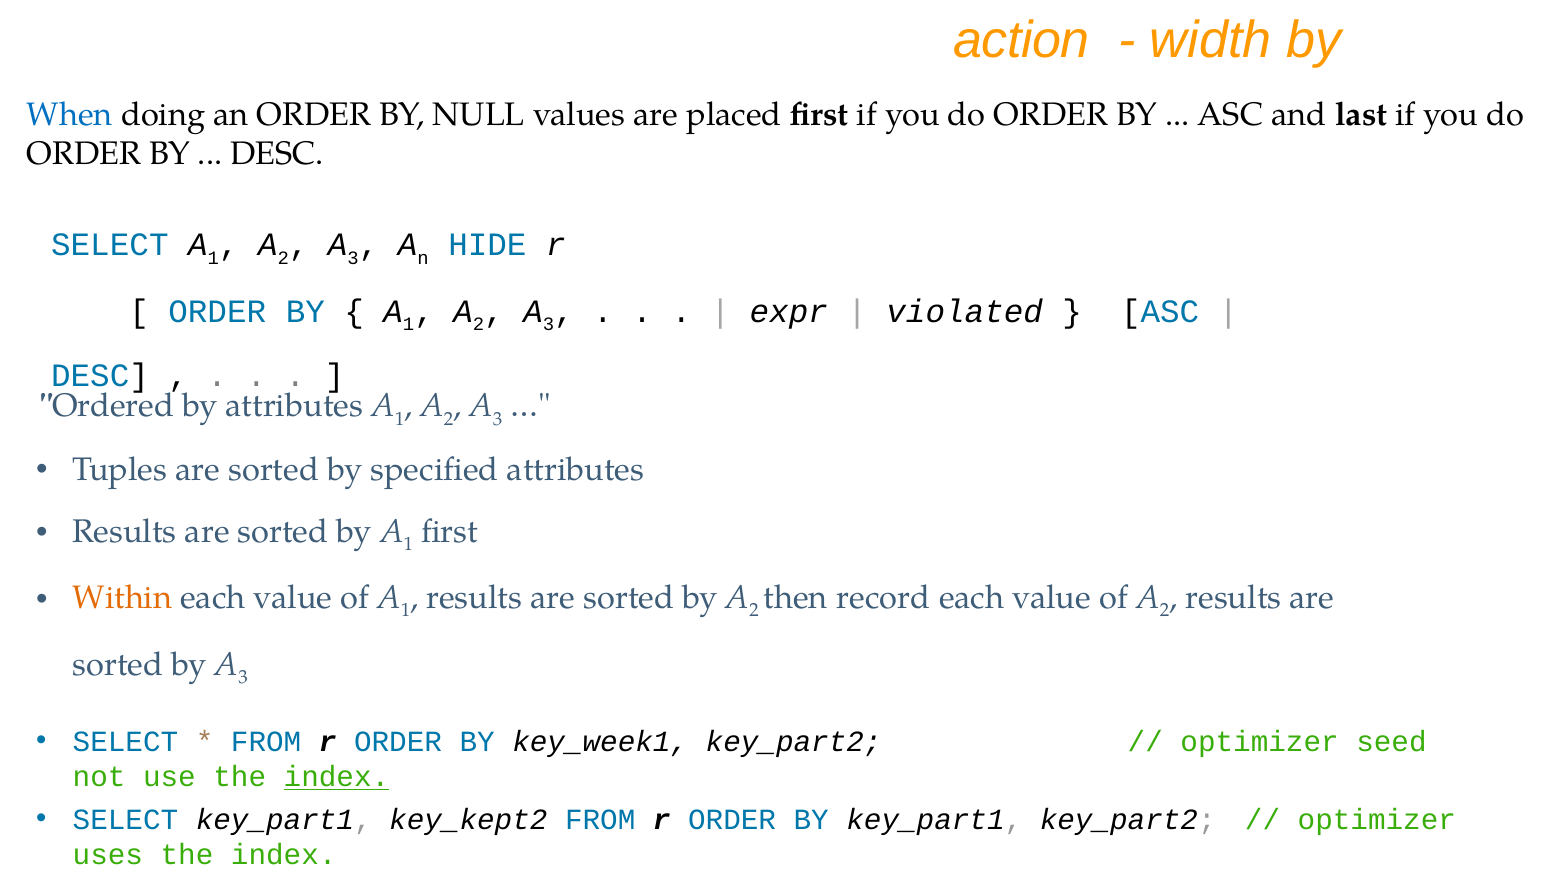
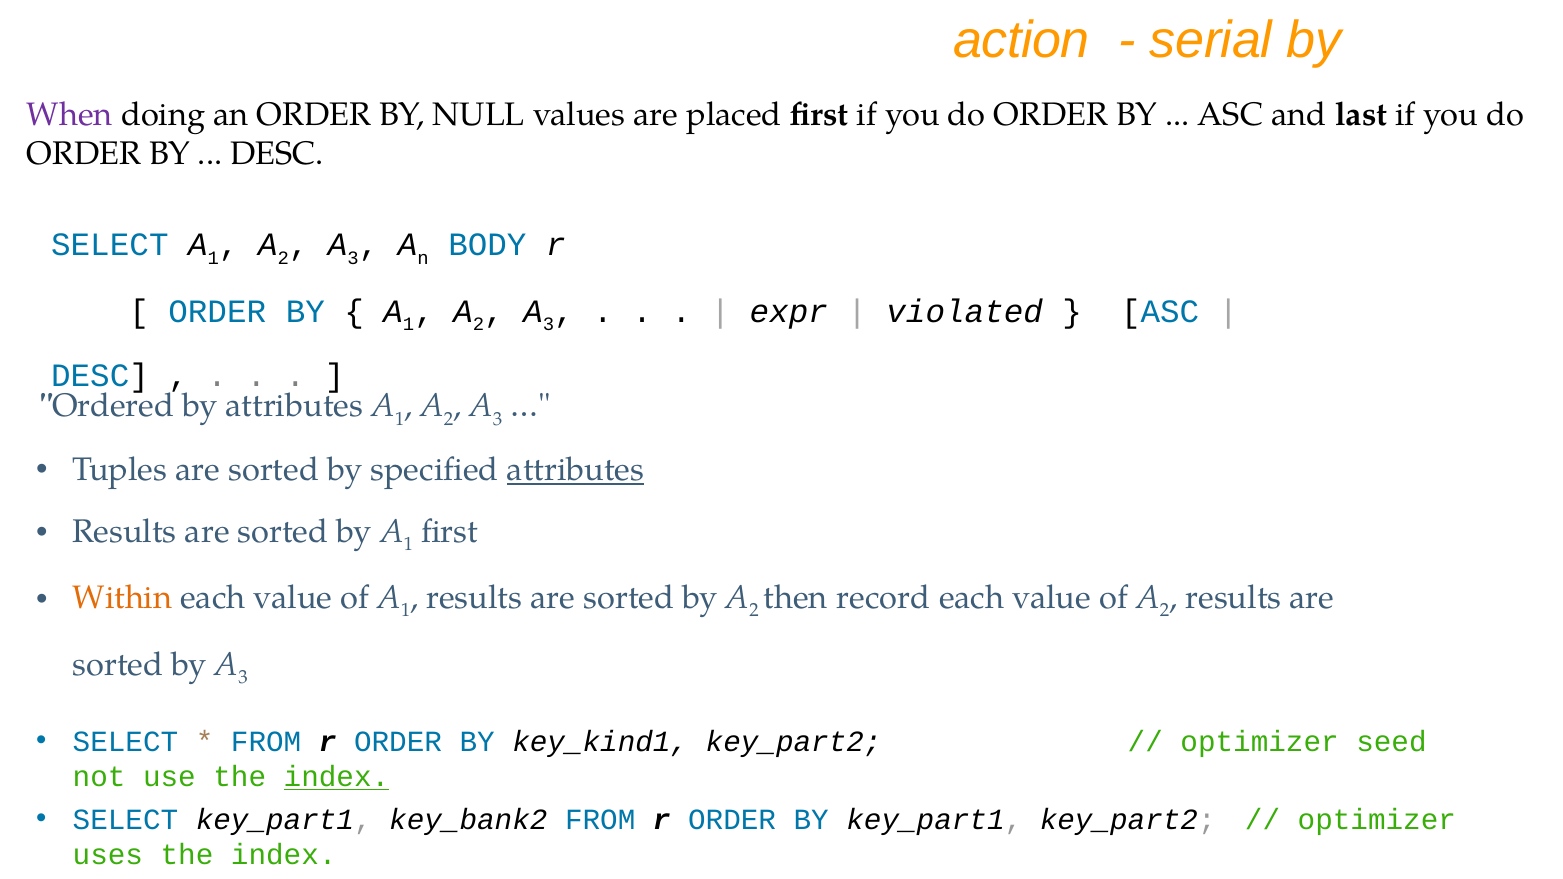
width: width -> serial (1211, 41)
When colour: blue -> purple (70, 115)
HIDE: HIDE -> BODY (487, 245)
attributes underline: none -> present (576, 470)
key_week1: key_week1 -> key_kind1 (600, 742)
key_kept2: key_kept2 -> key_bank2 (468, 820)
